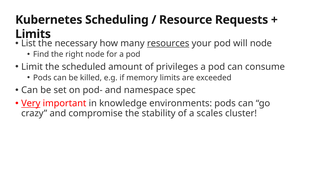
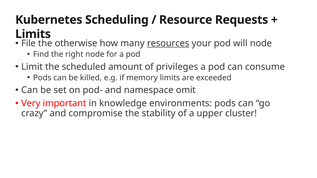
List: List -> File (28, 43)
necessary: necessary -> otherwise (76, 43)
spec: spec -> omit (186, 90)
Very underline: present -> none (31, 104)
scales: scales -> upper (210, 114)
